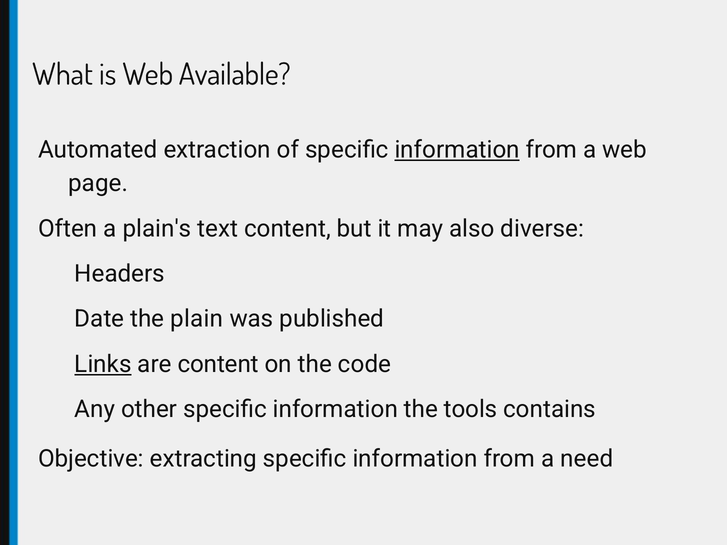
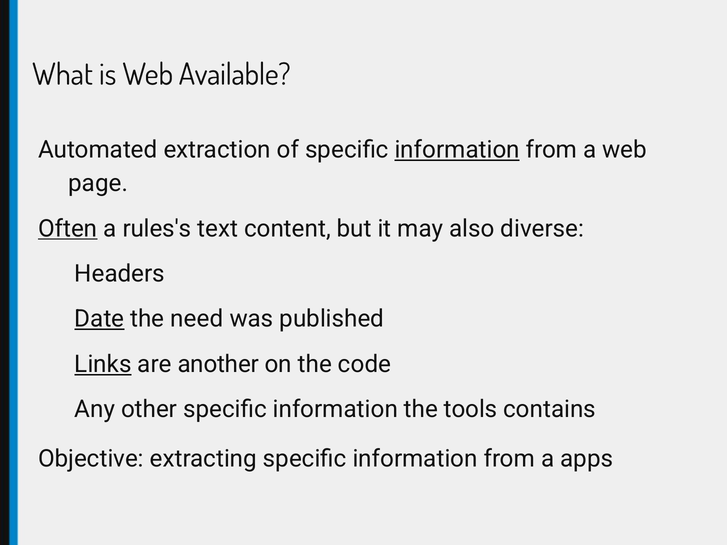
Often underline: none -> present (68, 229)
plain's: plain's -> rules's (157, 229)
Date underline: none -> present (99, 319)
plain: plain -> need (197, 319)
are content: content -> another (218, 364)
need: need -> apps (587, 459)
